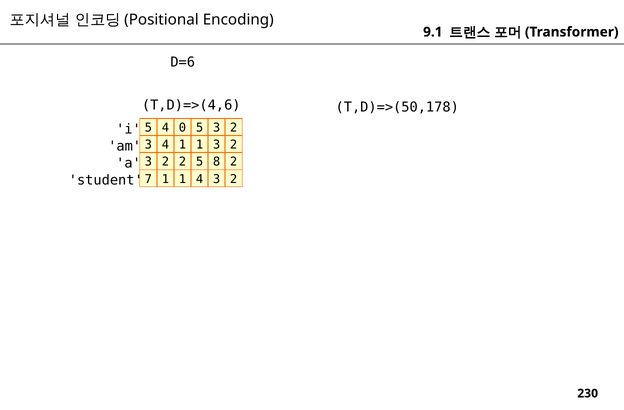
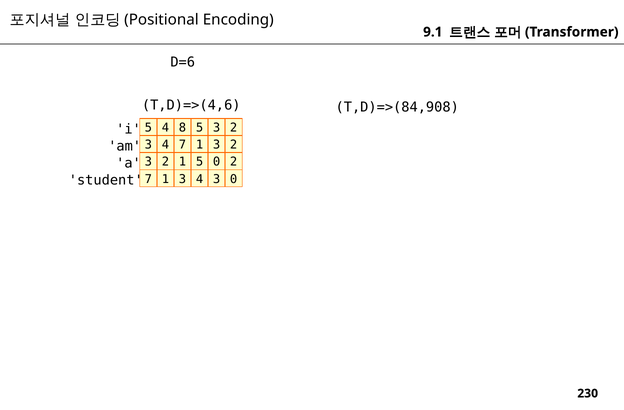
T,D)=>(50,178: T,D)=>(50,178 -> T,D)=>(84,908 (397, 107)
0: 0 -> 8 (182, 128)
4 1: 1 -> 7 (182, 145)
2 2: 2 -> 1 (182, 162)
5 8: 8 -> 0 (217, 162)
1: 1 -> 3 (182, 179)
4 3 2: 2 -> 0 (234, 179)
